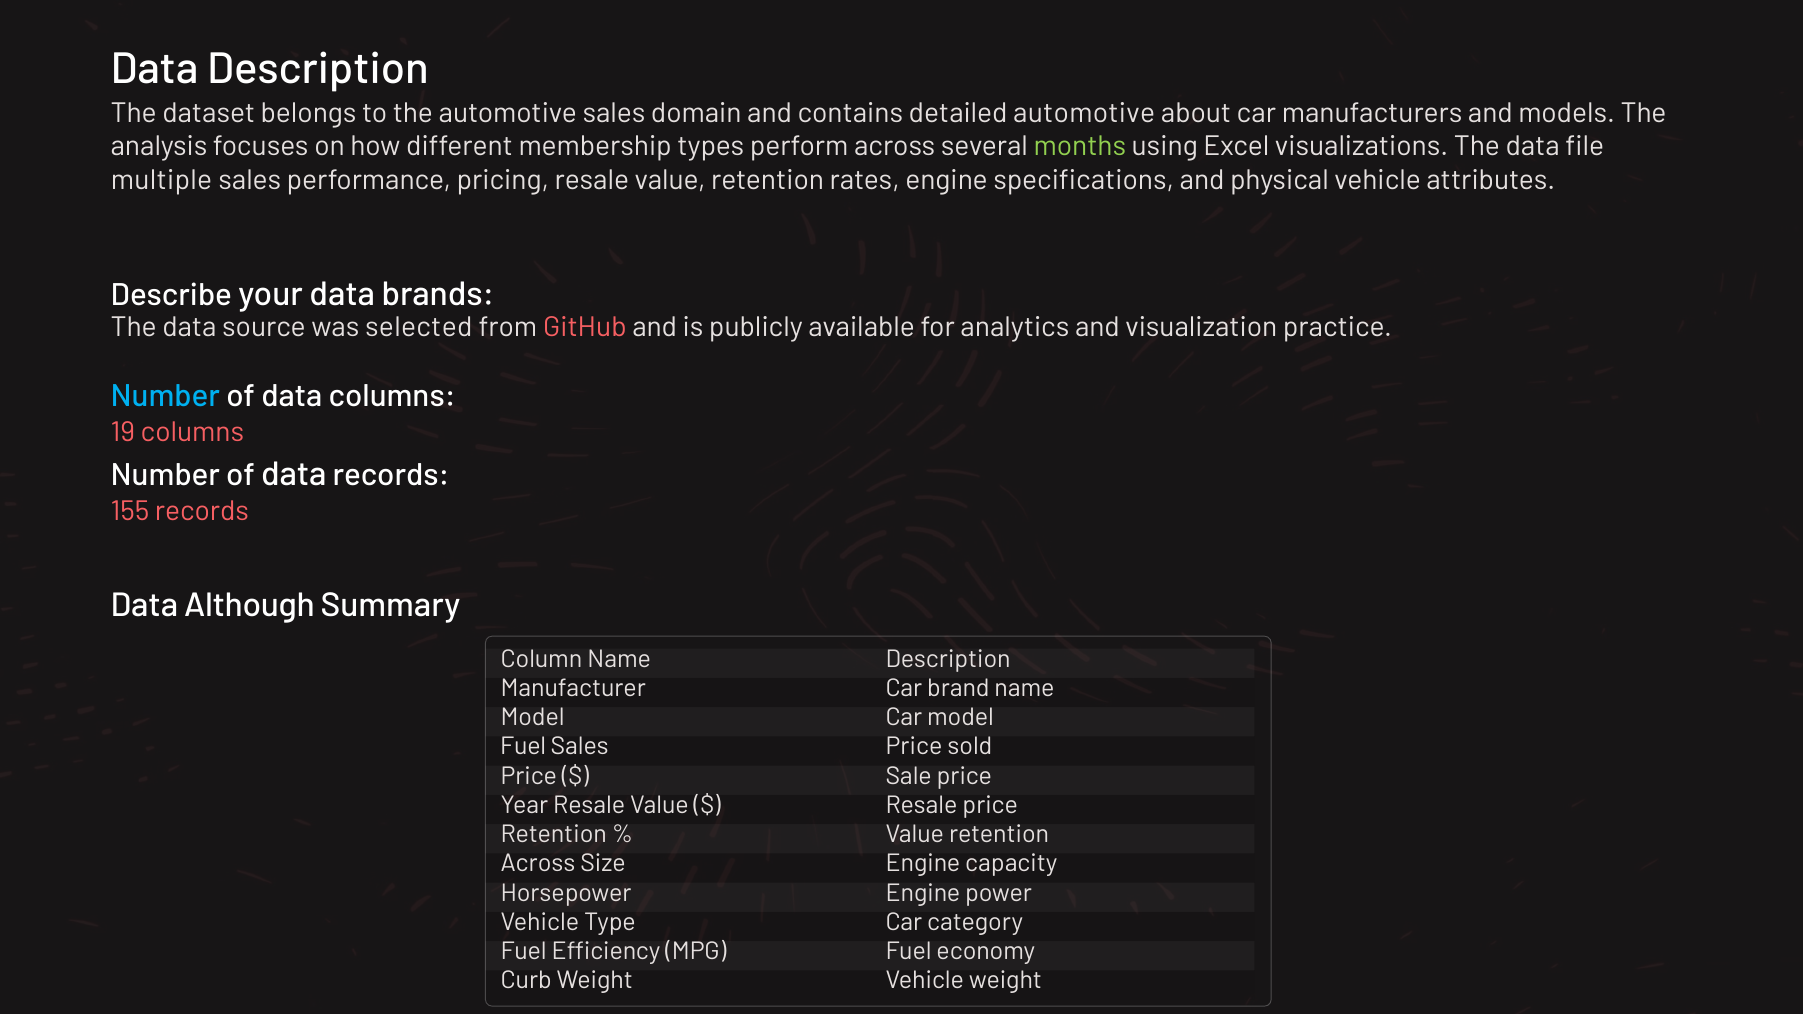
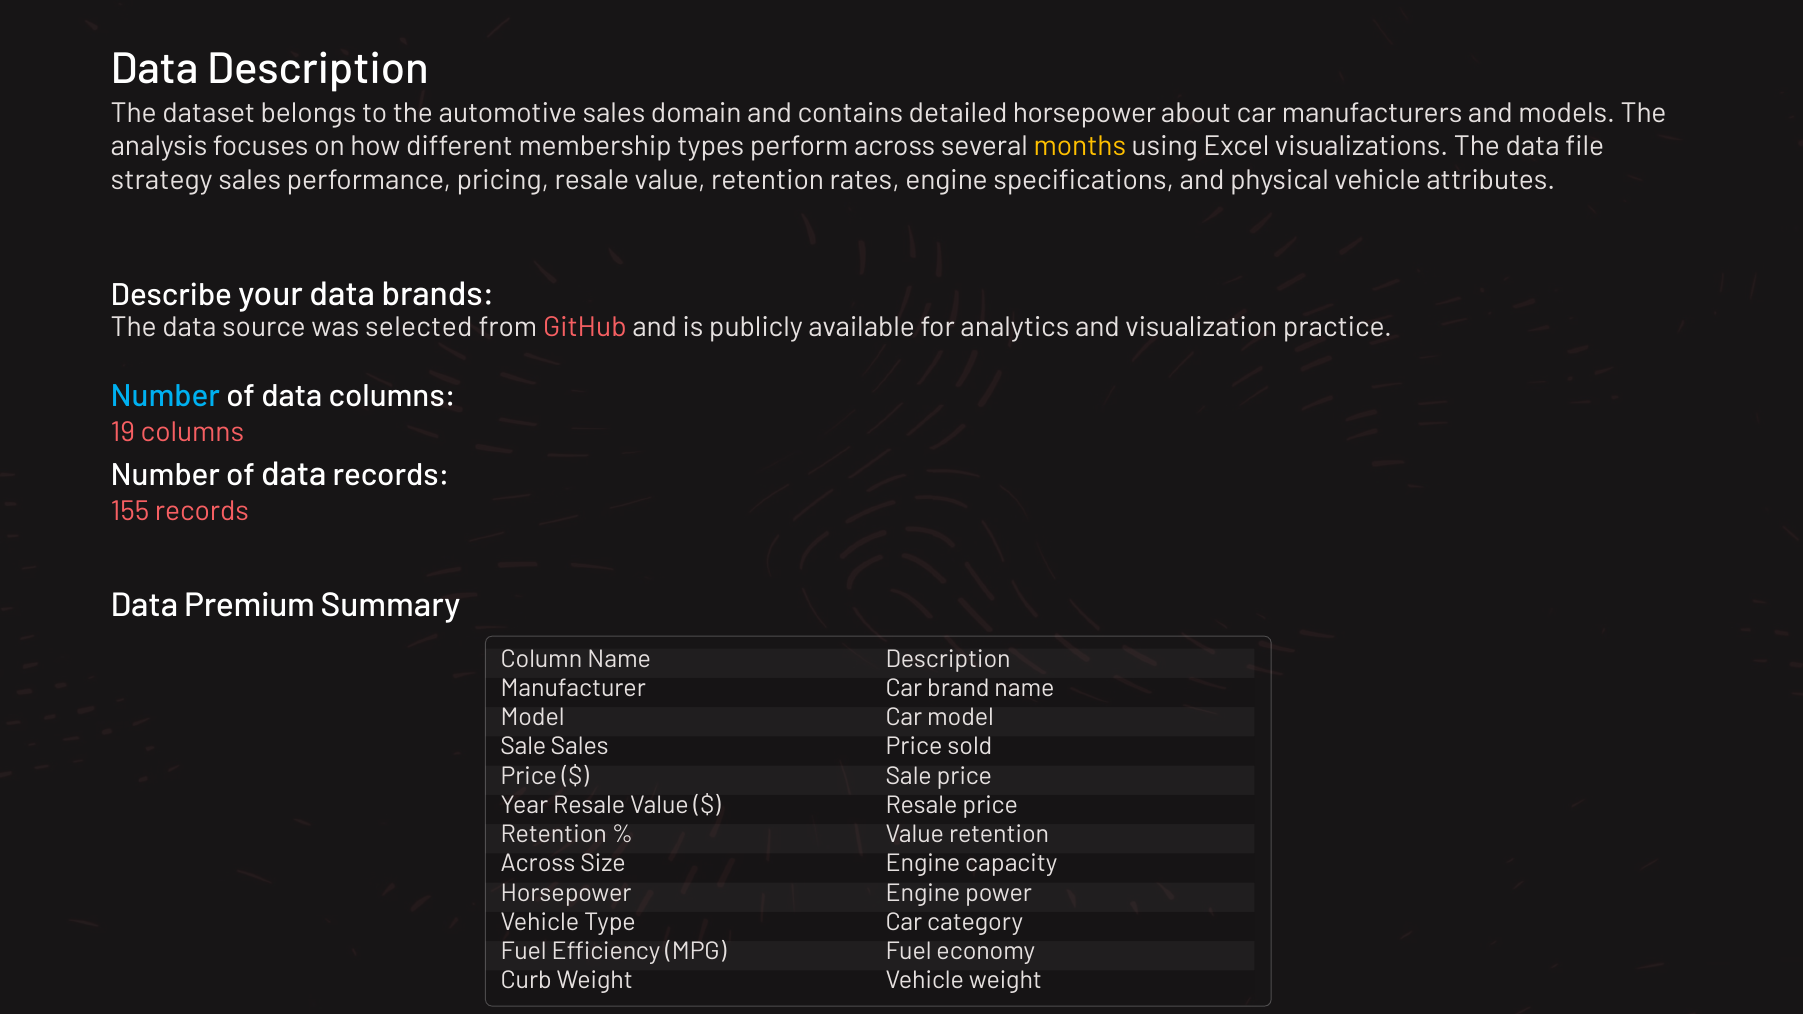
detailed automotive: automotive -> horsepower (1084, 113)
months colour: light green -> yellow (1080, 147)
multiple: multiple -> strategy (162, 180)
Although: Although -> Premium (250, 606)
Fuel: Fuel -> Sale (523, 747)
